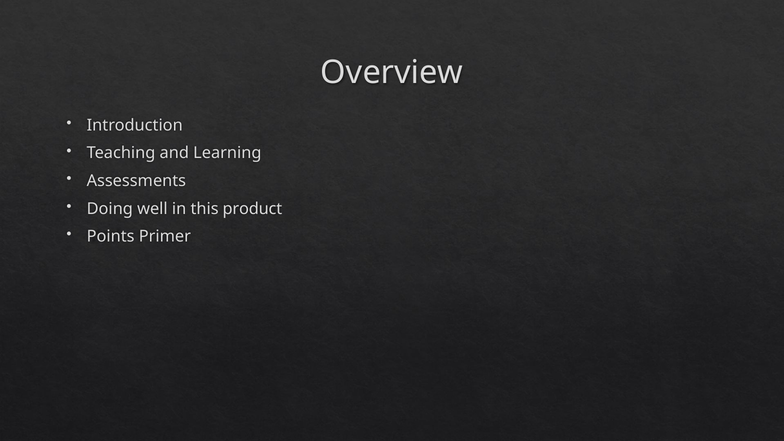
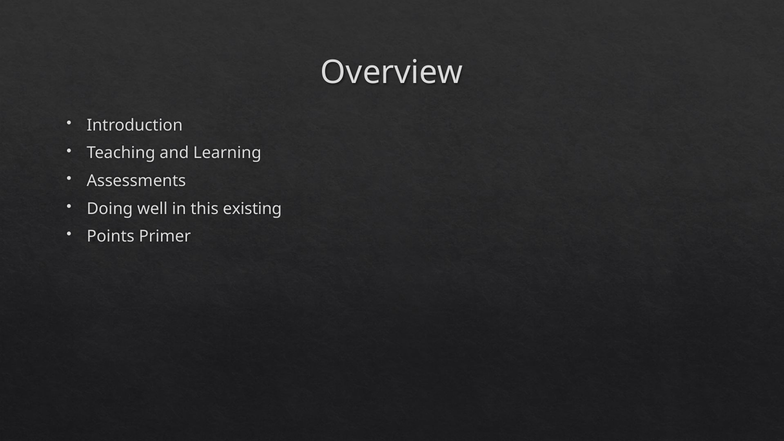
product: product -> existing (252, 209)
